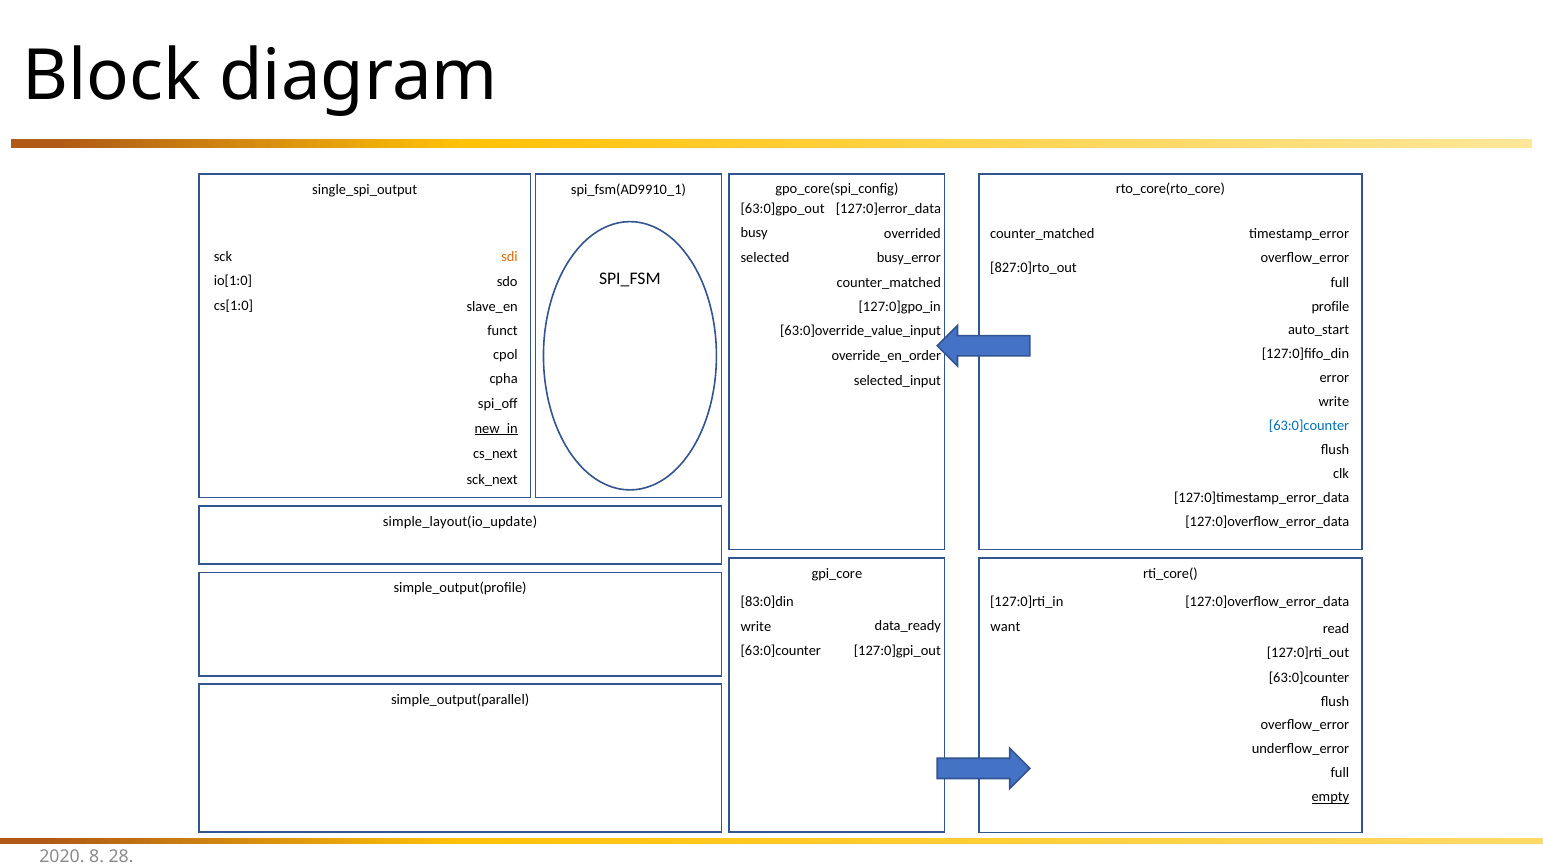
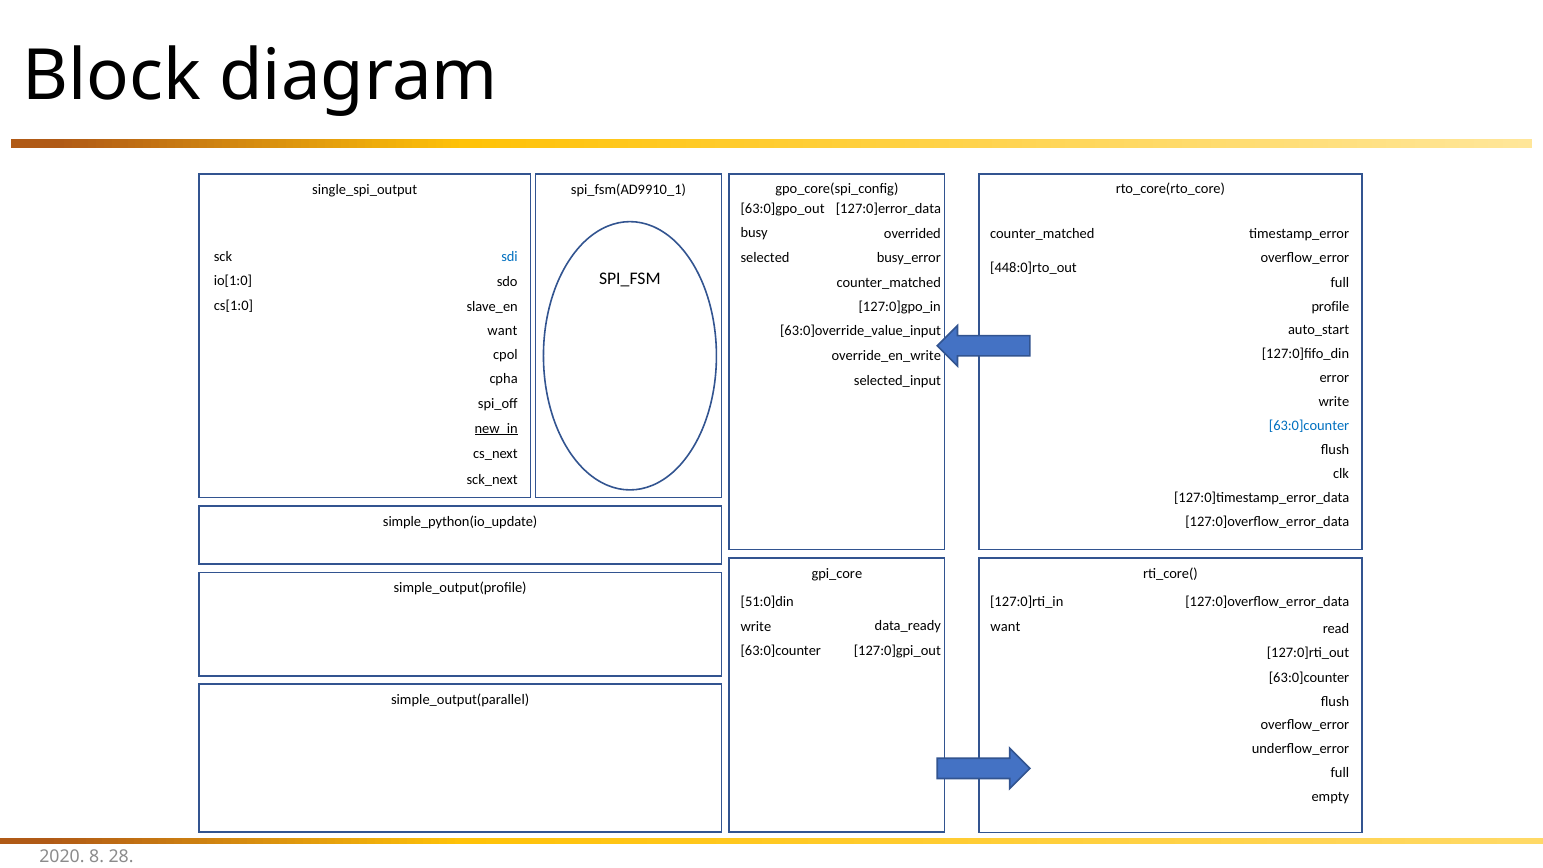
sdi colour: orange -> blue (510, 257)
827:0]rto_out: 827:0]rto_out -> 448:0]rto_out (1033, 268)
funct: funct -> want (502, 331)
override_en_order: override_en_order -> override_en_write (886, 356)
simple_layout(io_update: simple_layout(io_update -> simple_python(io_update (460, 522)
83:0]din: 83:0]din -> 51:0]din (767, 601)
empty underline: present -> none (1330, 797)
